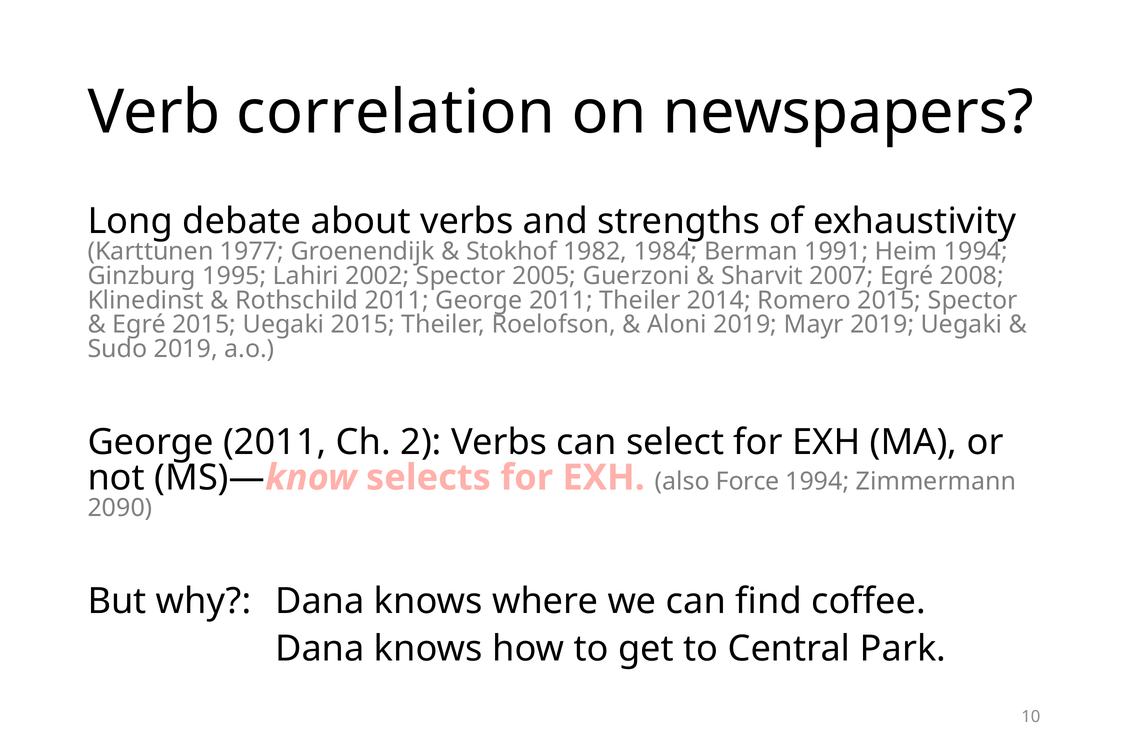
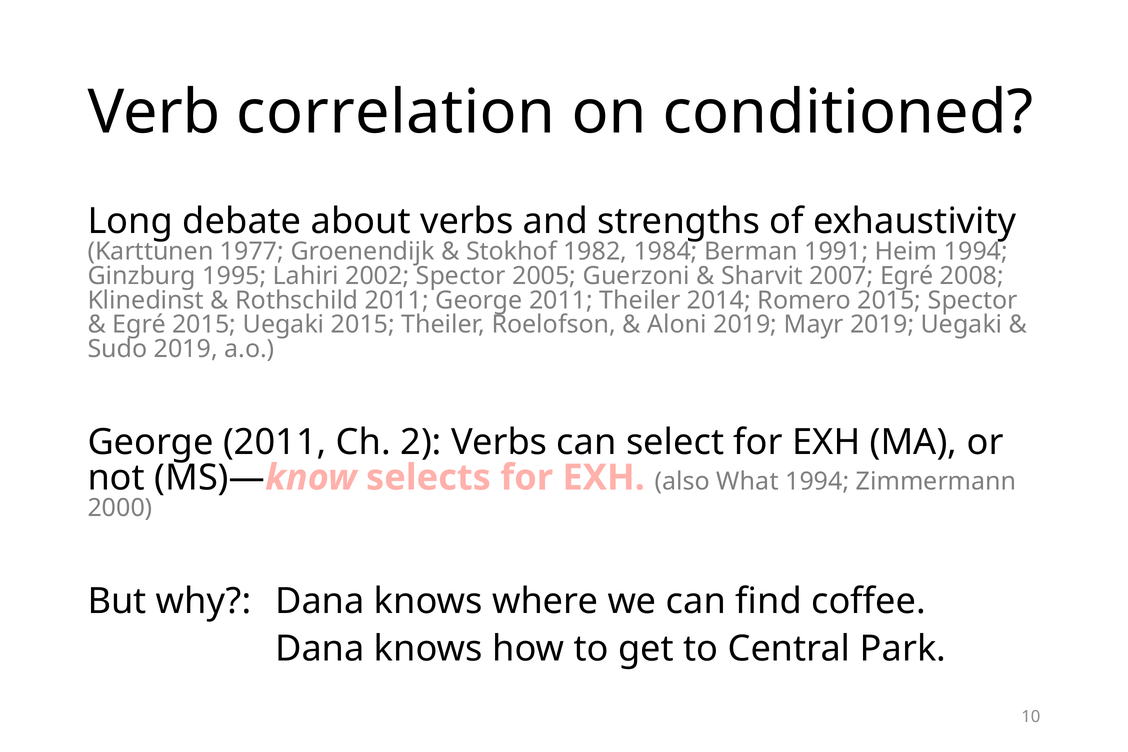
newspapers: newspapers -> conditioned (848, 112)
Force: Force -> What (747, 481)
2090: 2090 -> 2000 (120, 508)
